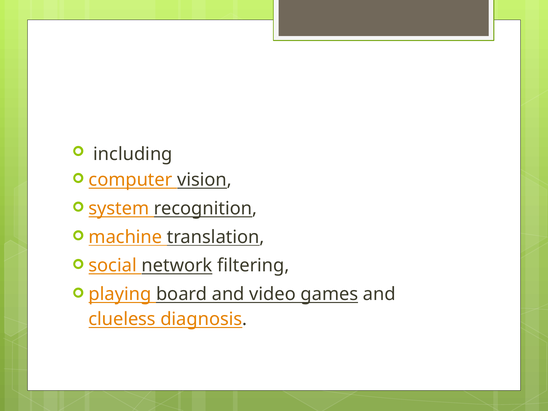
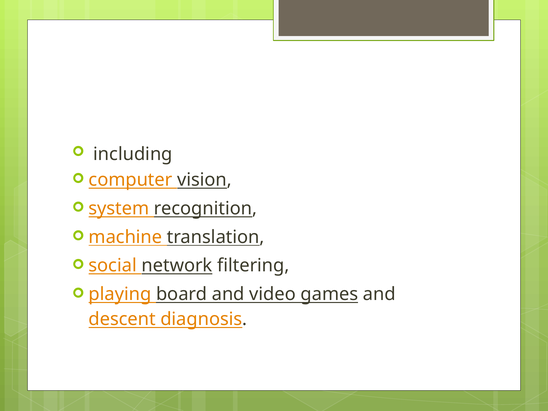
clueless: clueless -> descent (122, 319)
